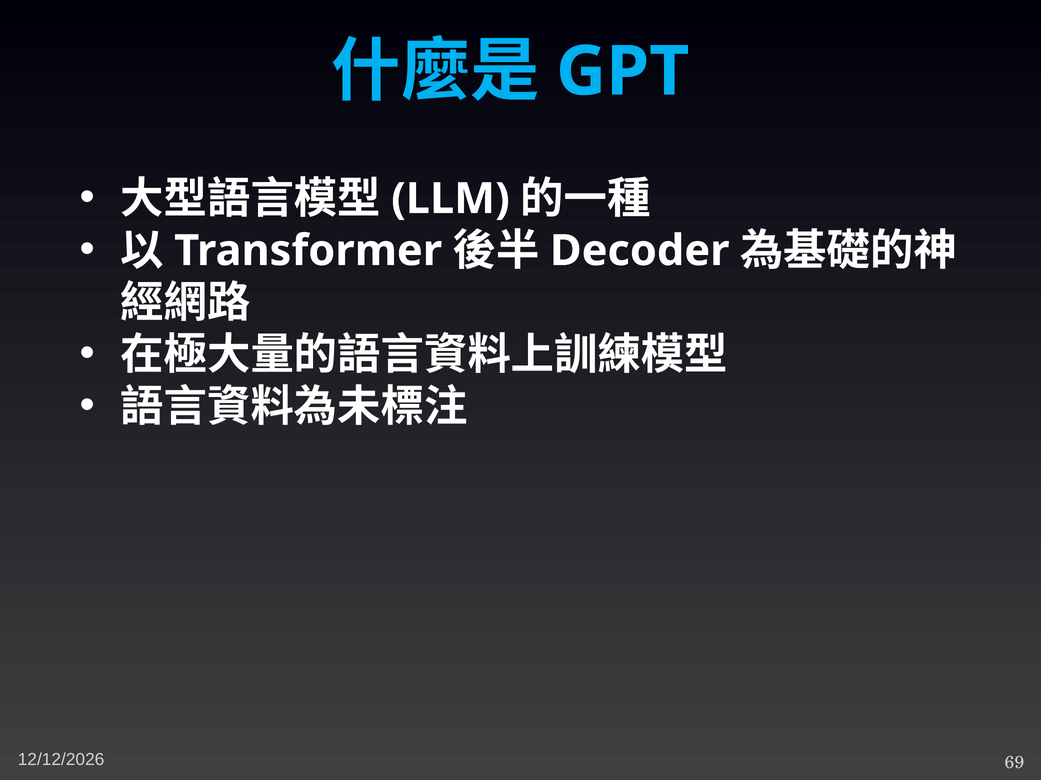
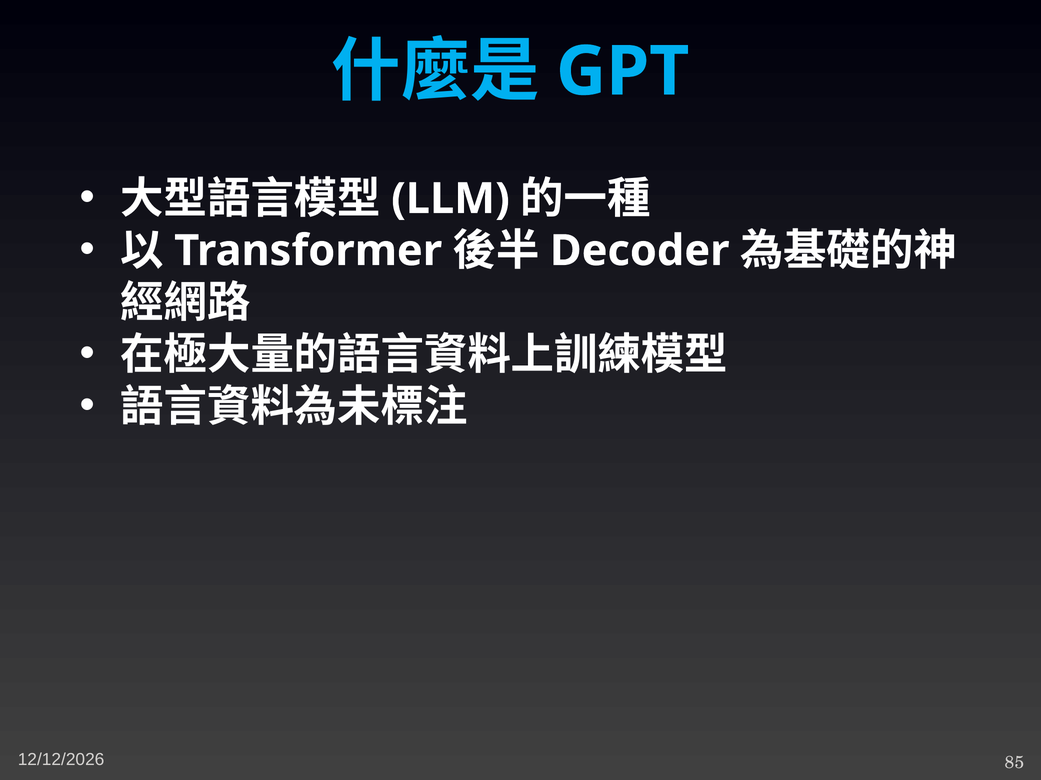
69: 69 -> 85 (1015, 763)
